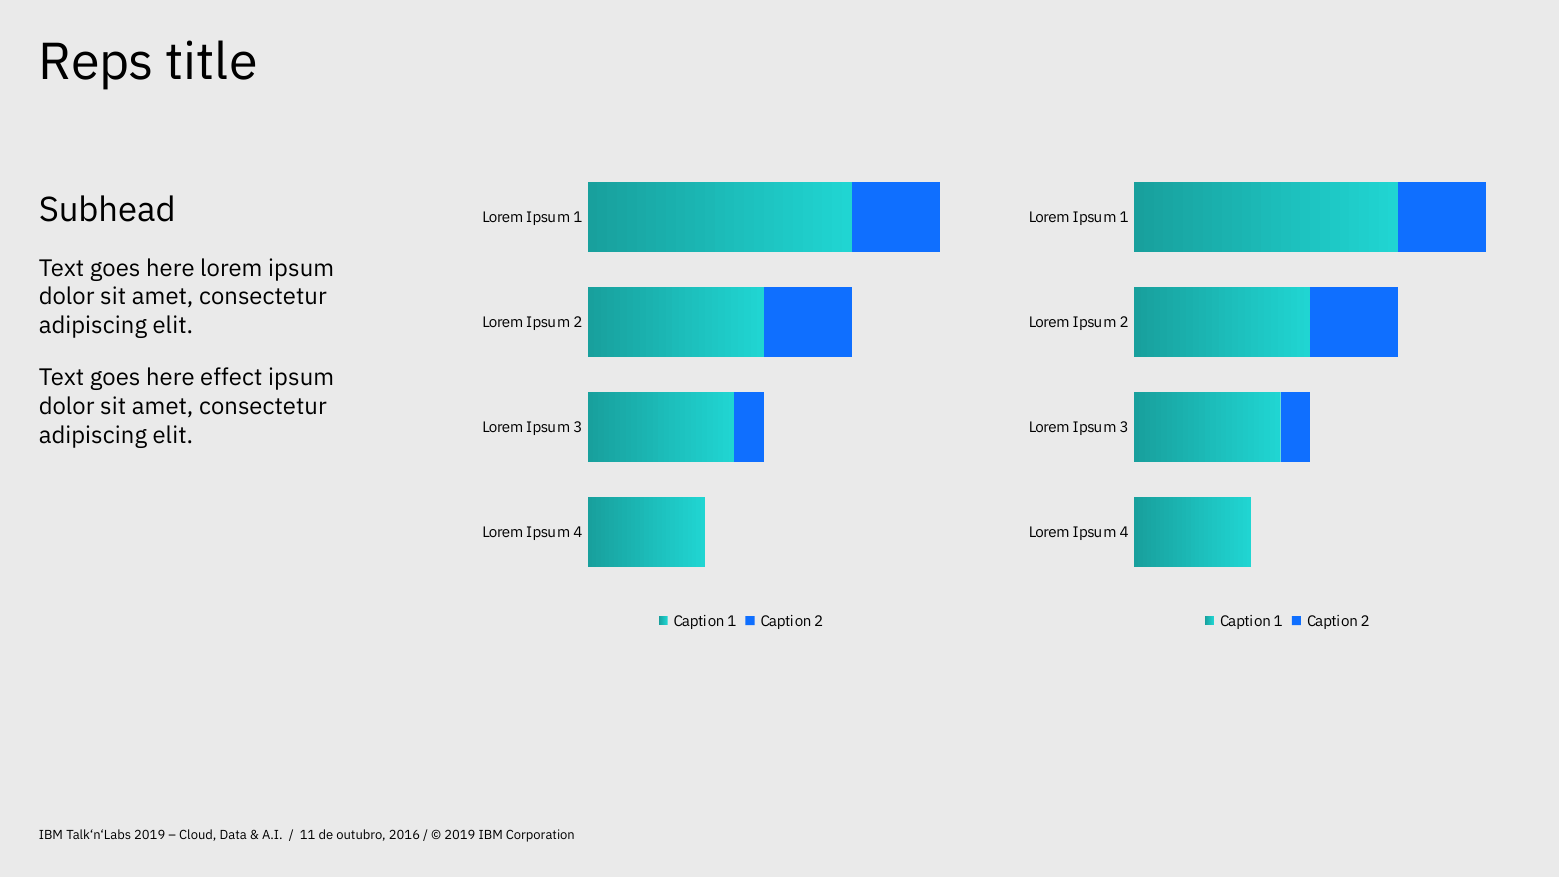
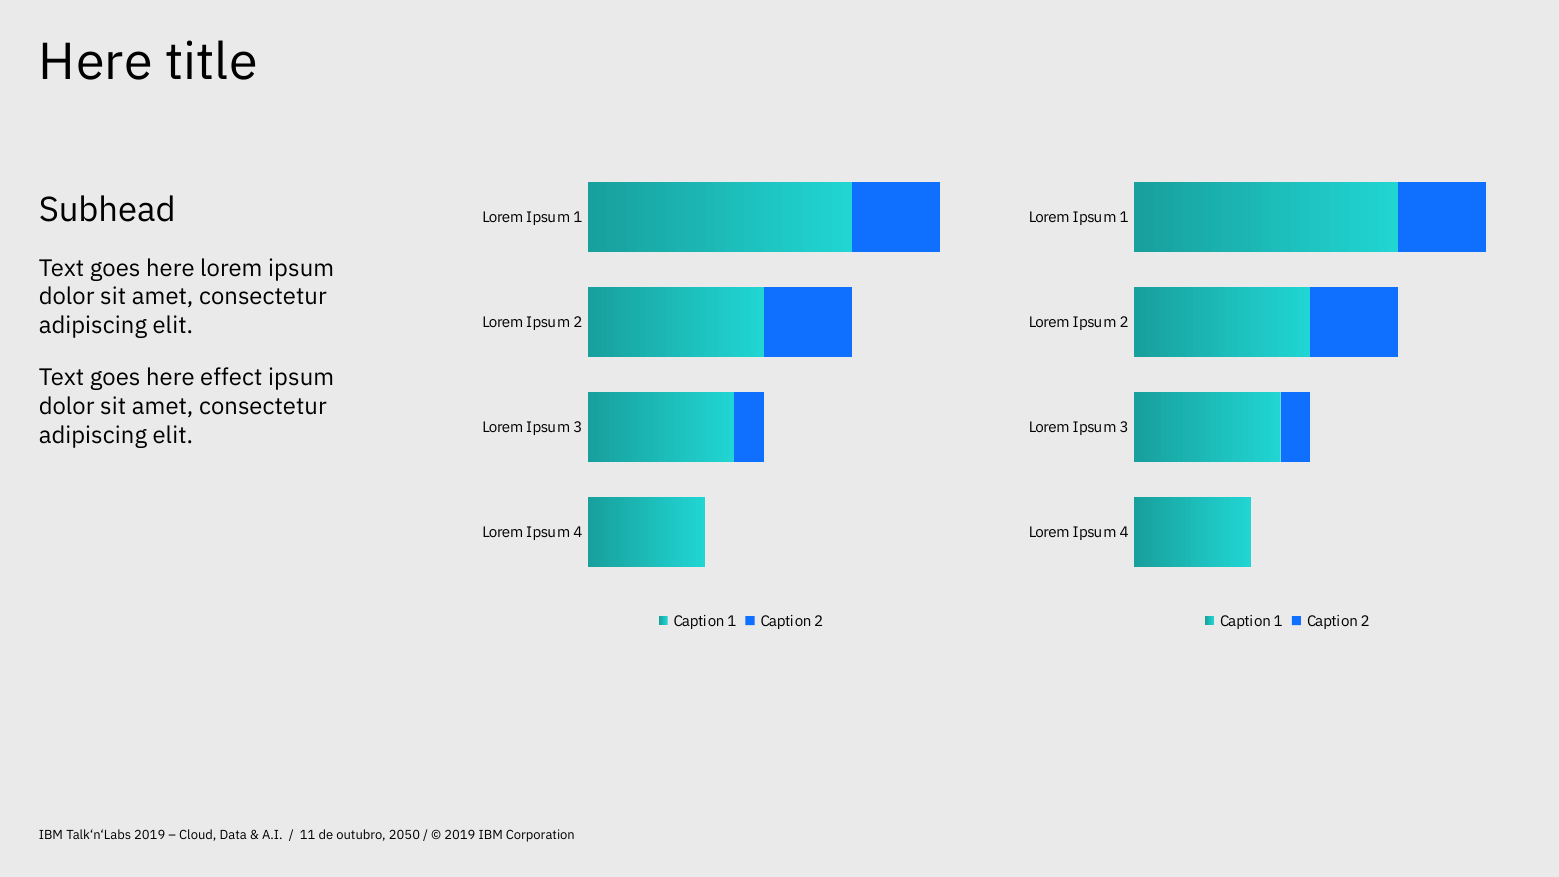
Reps: Reps -> Here (96, 62)
2016: 2016 -> 2050 (404, 835)
